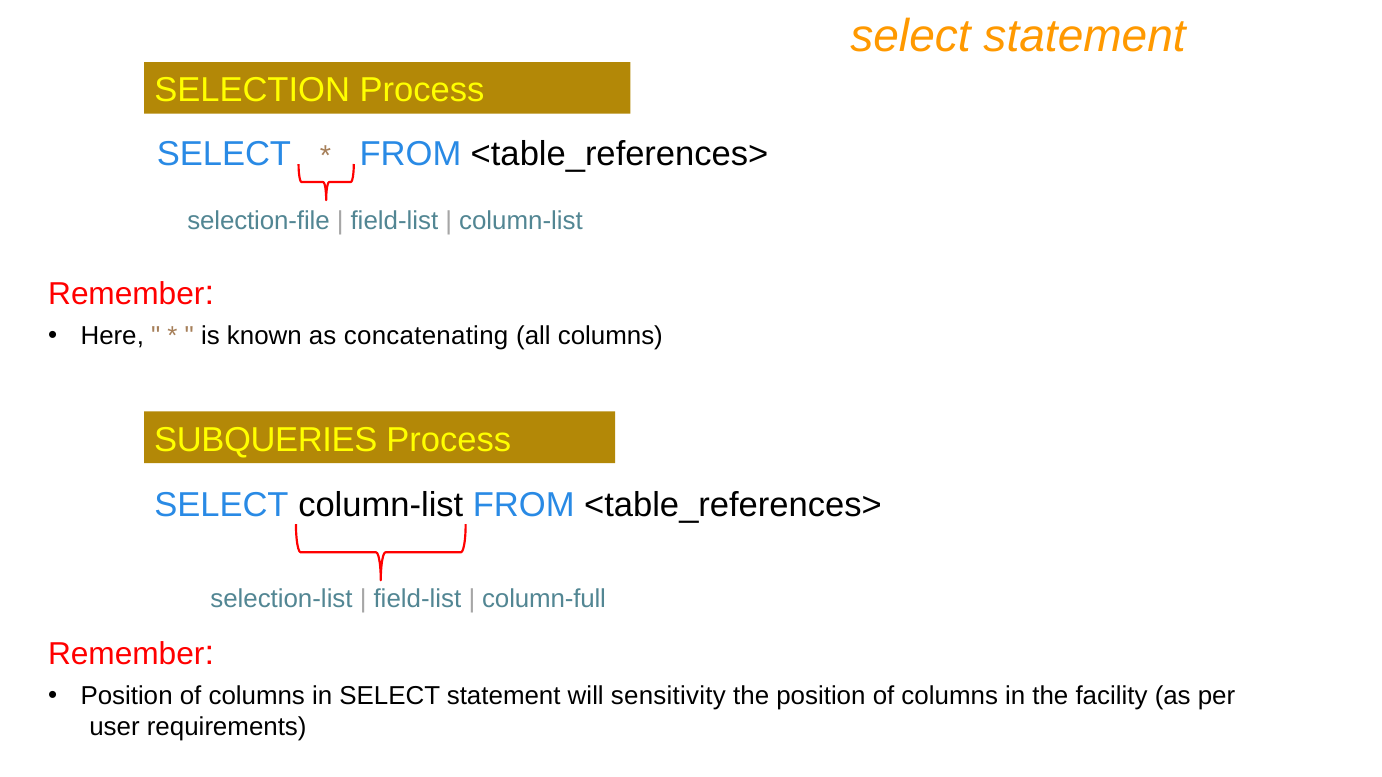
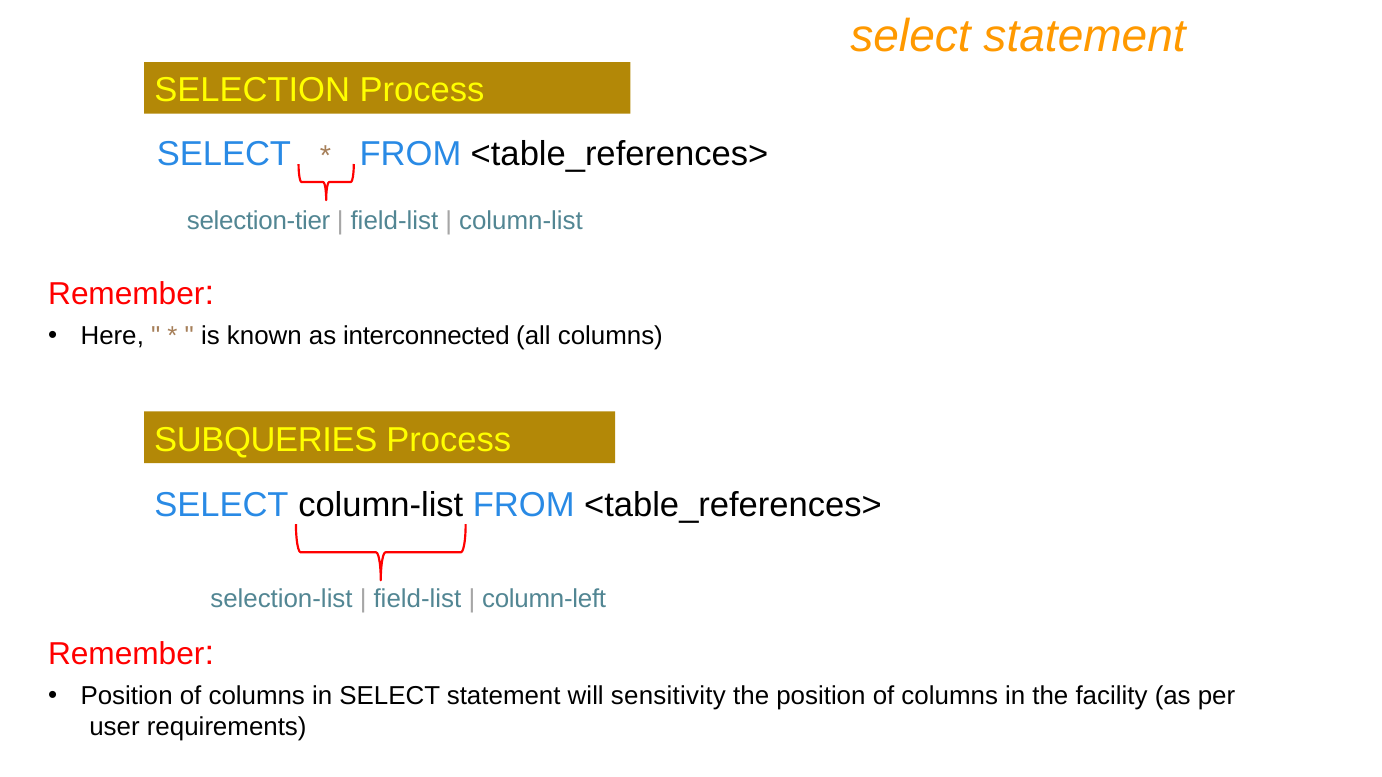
selection-file: selection-file -> selection-tier (259, 221)
concatenating: concatenating -> interconnected (426, 336)
column-full: column-full -> column-left (544, 599)
